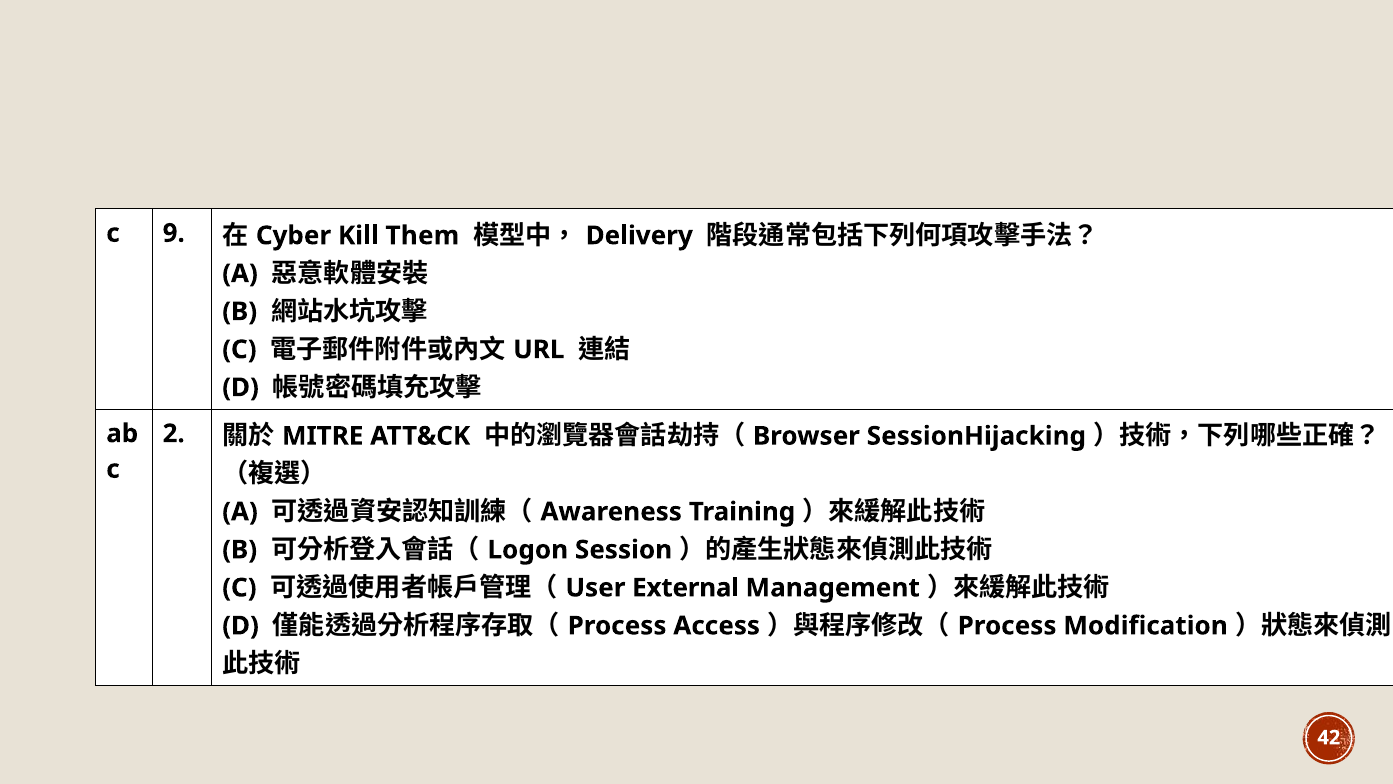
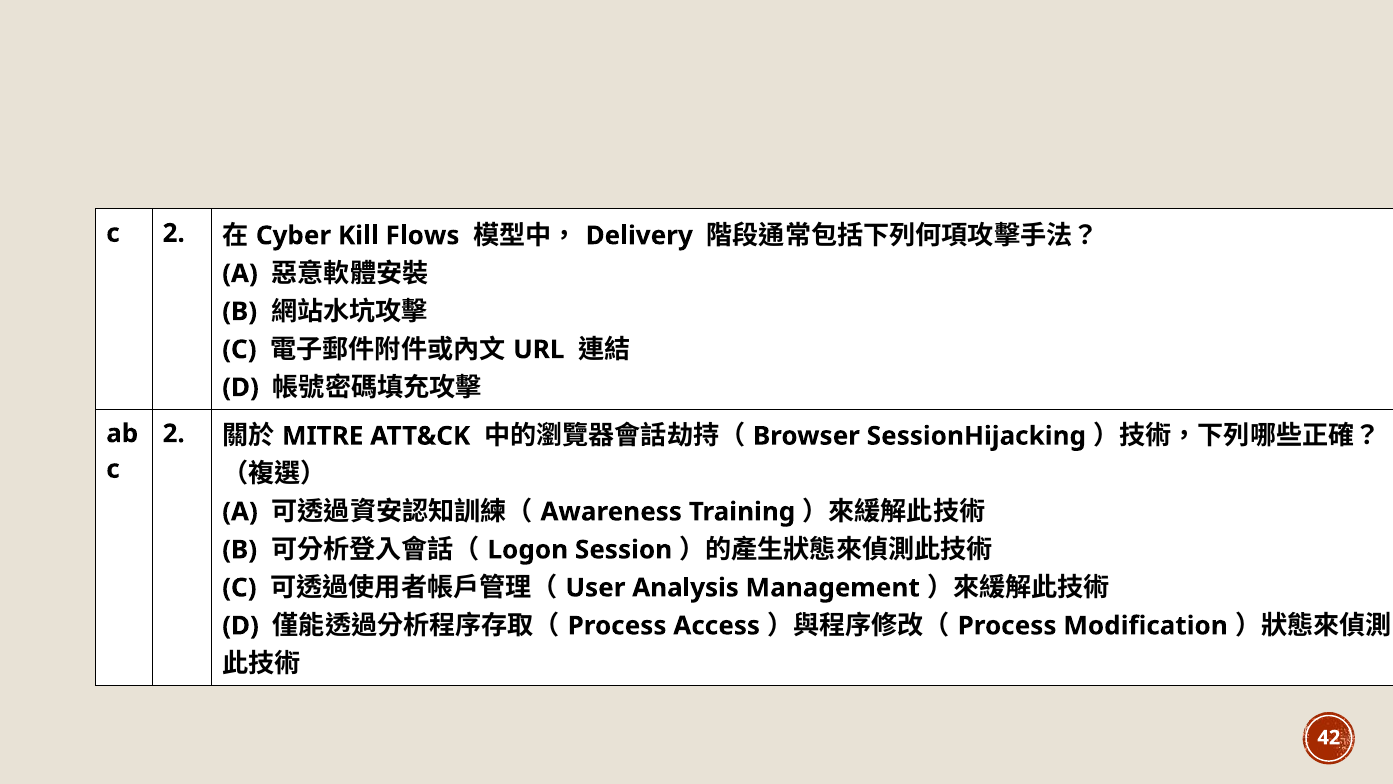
9: 9 -> 2 (174, 233)
Them: Them -> Flows (422, 235)
External: External -> Analysis (686, 587)
